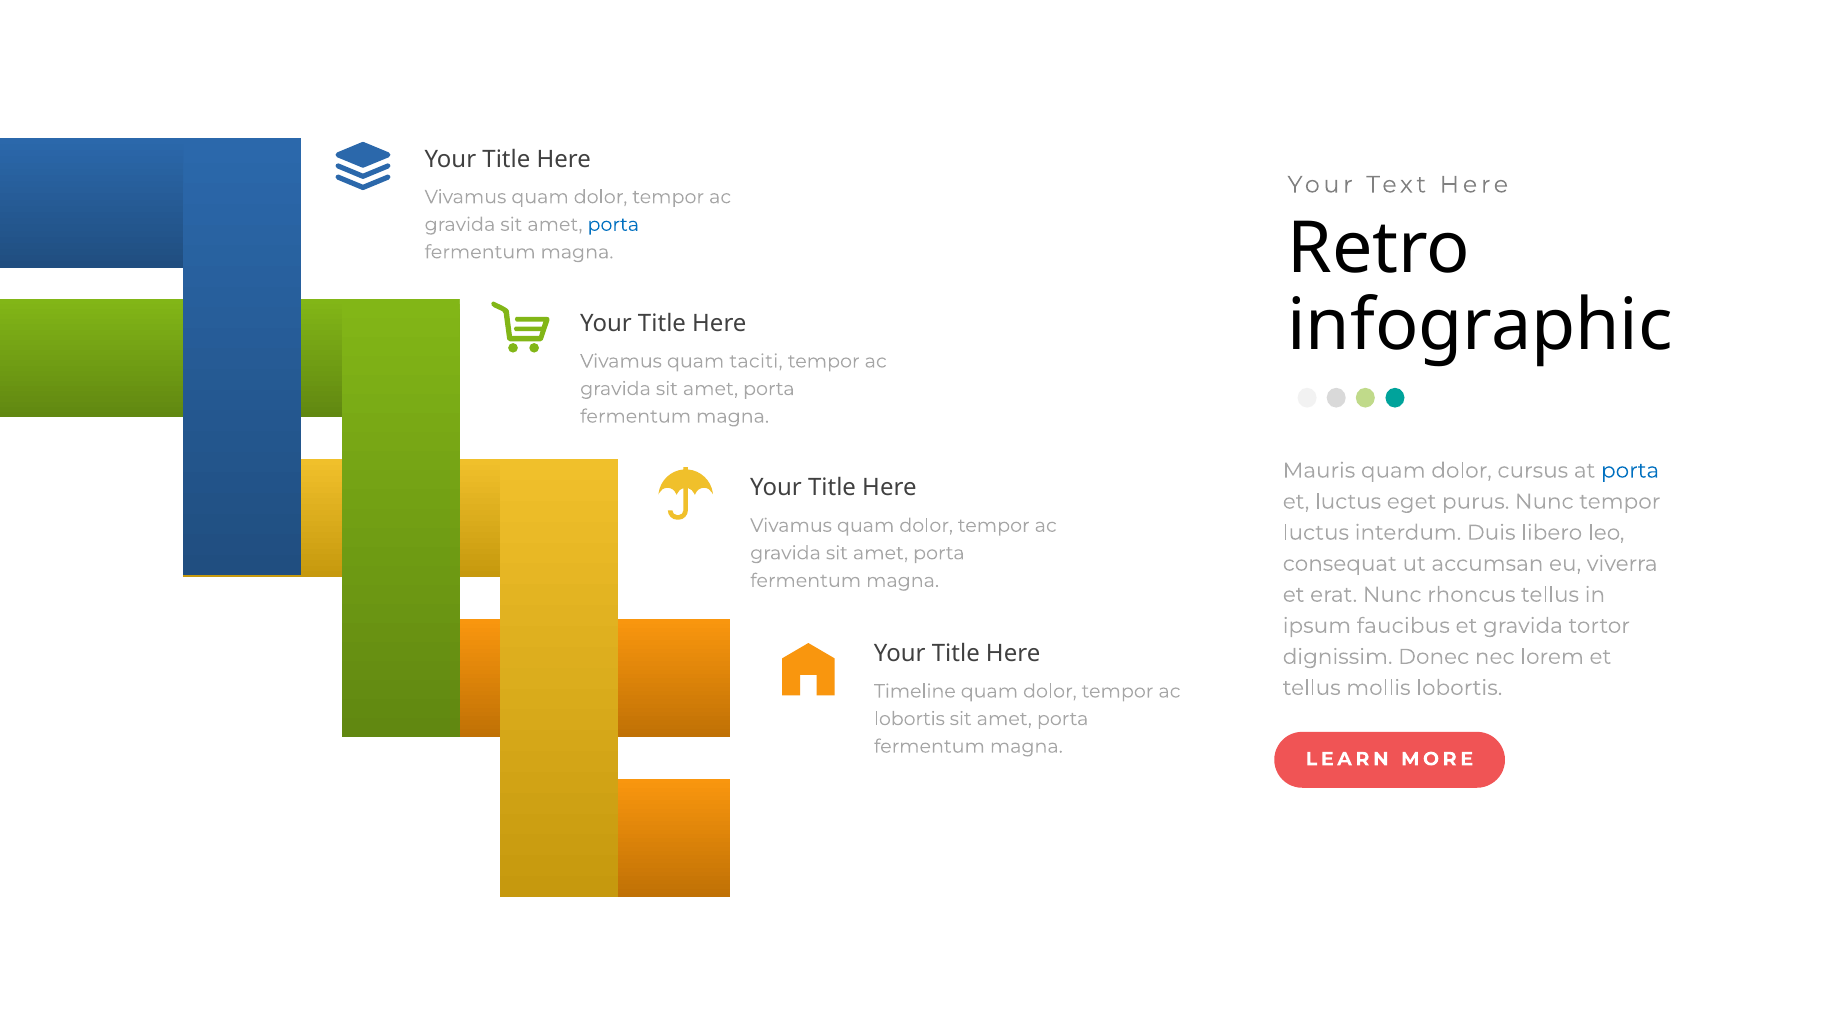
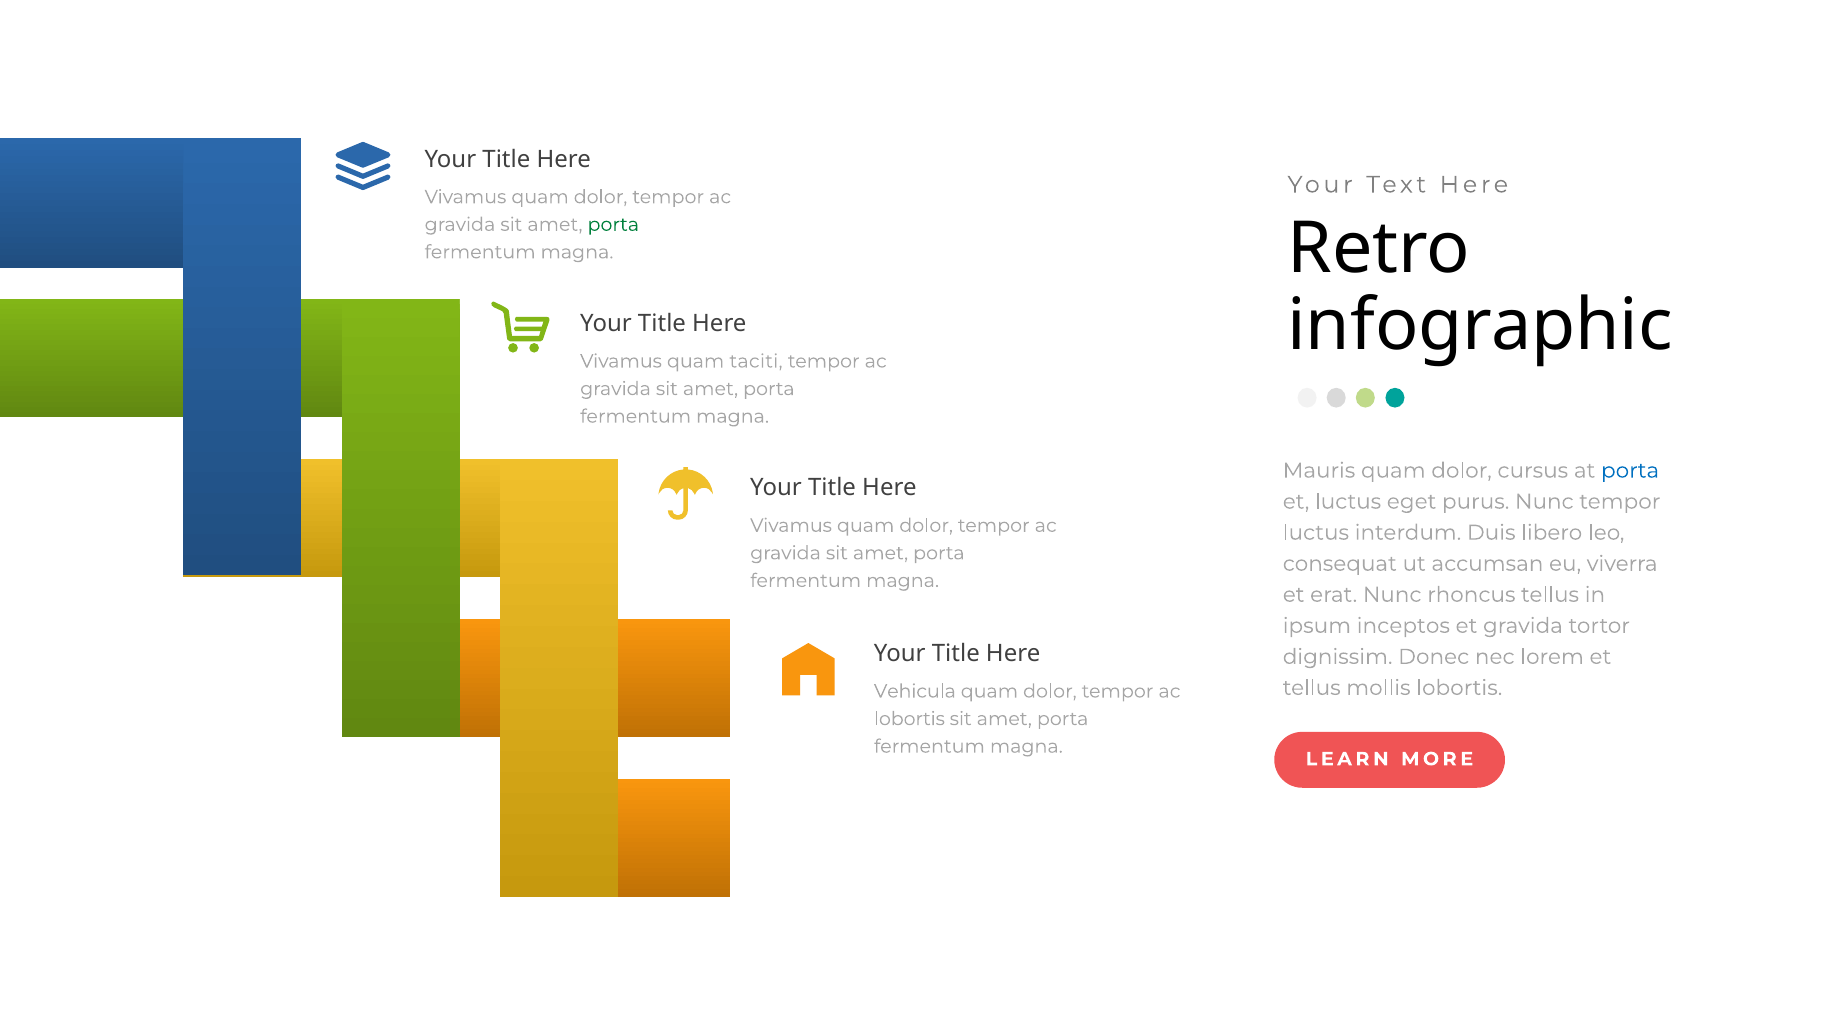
porta colour: blue -> green (613, 225)
faucibus: faucibus -> inceptos (1403, 626)
Timeline: Timeline -> Vehicula (915, 692)
